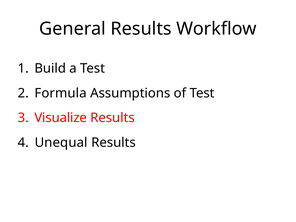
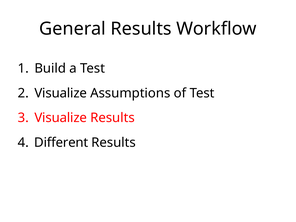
Formula: Formula -> Visualize (61, 93)
Unequal: Unequal -> Different (61, 143)
